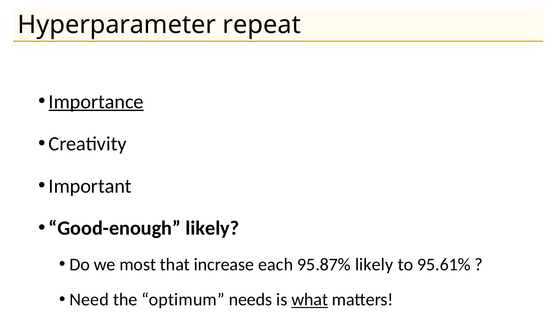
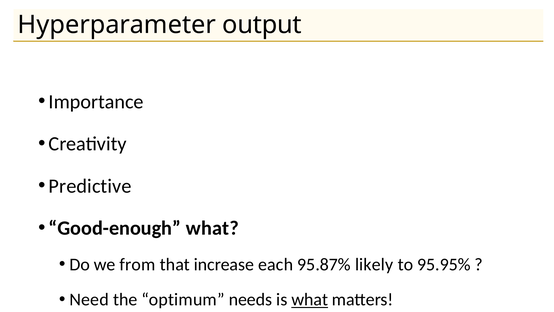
repeat: repeat -> output (262, 25)
Importance underline: present -> none (96, 102)
Important: Important -> Predictive (90, 186)
Good-enough likely: likely -> what (212, 228)
most: most -> from (138, 264)
95.61%: 95.61% -> 95.95% (444, 264)
